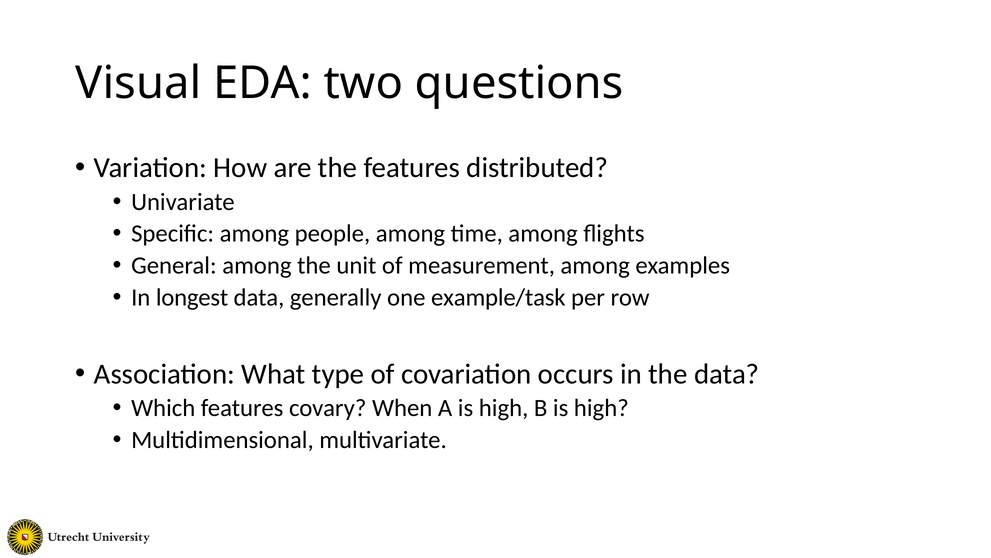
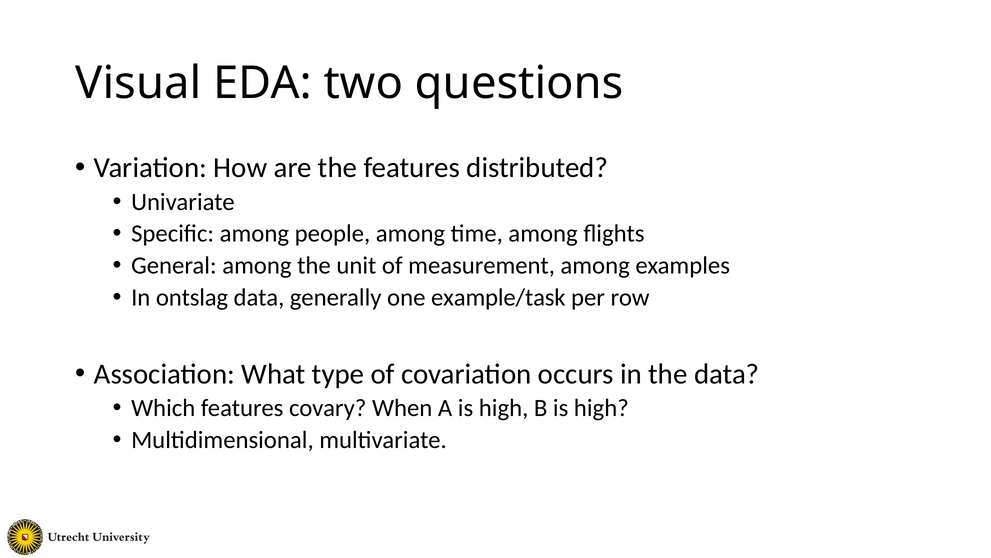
longest: longest -> ontslag (192, 297)
